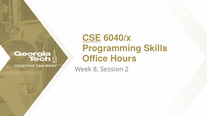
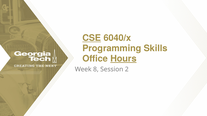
Hours underline: none -> present (123, 59)
